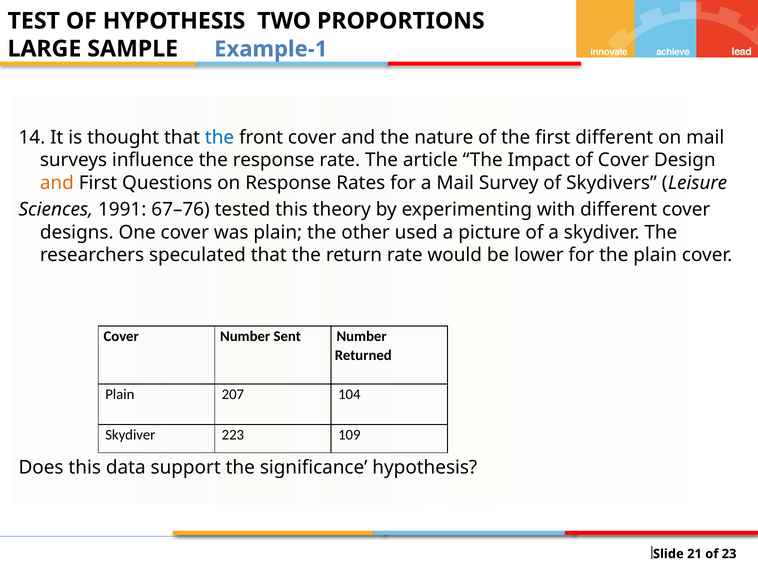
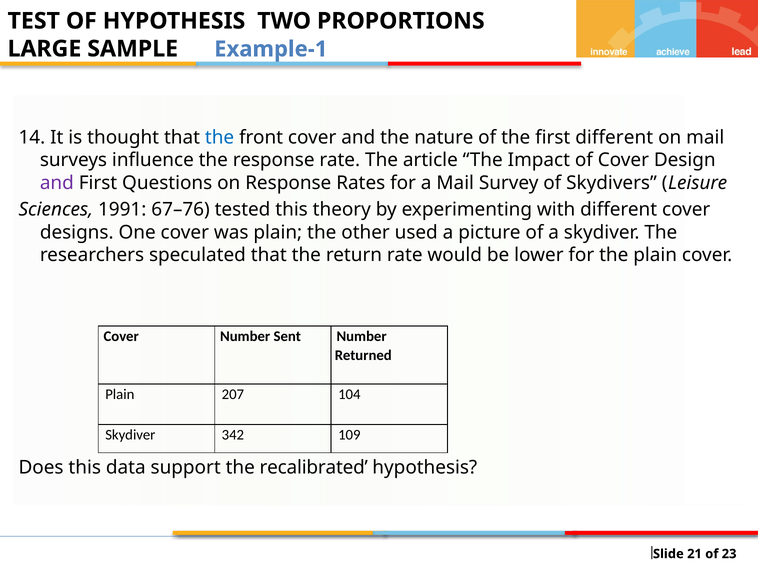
and colour: orange -> purple (57, 183)
223: 223 -> 342 (233, 434)
significance: significance -> recalibrated (314, 467)
